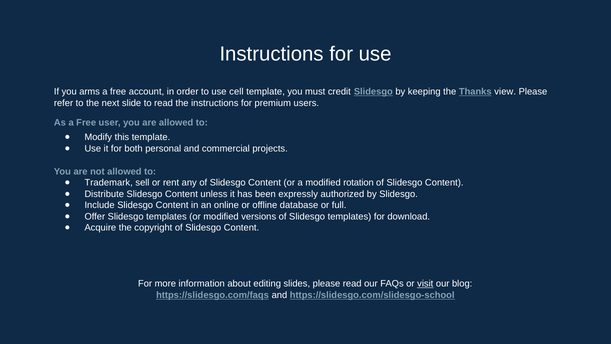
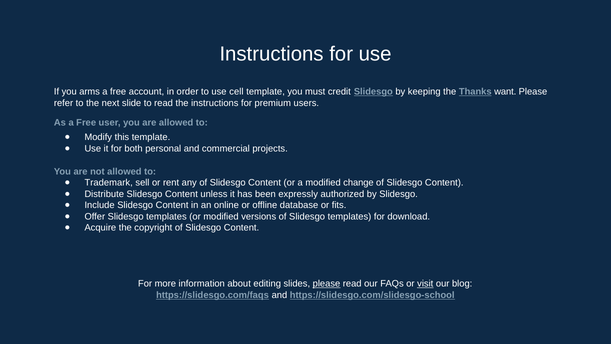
view: view -> want (505, 92)
rotation: rotation -> change (358, 183)
full: full -> fits (339, 205)
please underline: none -> present (326, 284)
